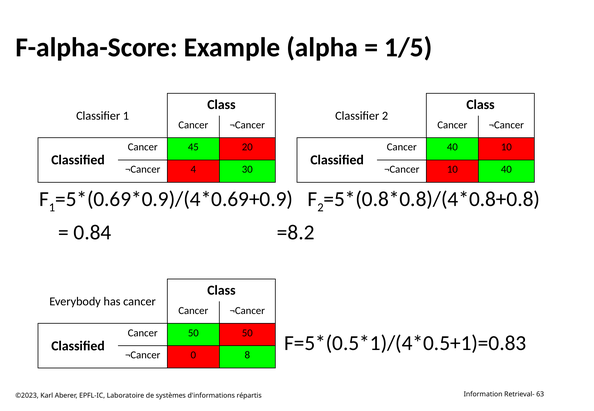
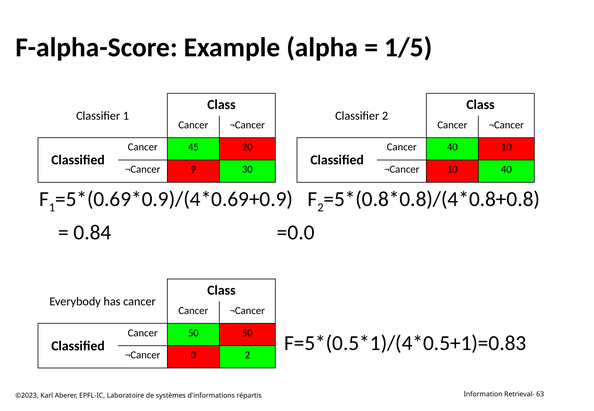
4: 4 -> 9 (193, 169)
=8.2: =8.2 -> =0.0 (296, 233)
0 8: 8 -> 2 (247, 355)
